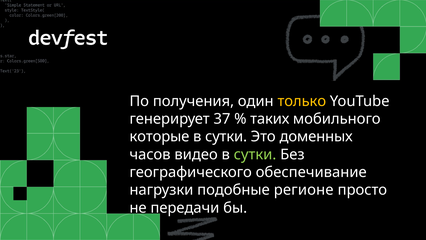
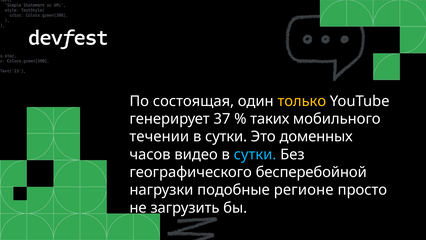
получения: получения -> состоящая (193, 101)
которые: которые -> течении (159, 137)
сутки colour: light green -> light blue (255, 154)
обеспечивание: обеспечивание -> бесперебойной (311, 172)
передачи: передачи -> загрузить (185, 208)
